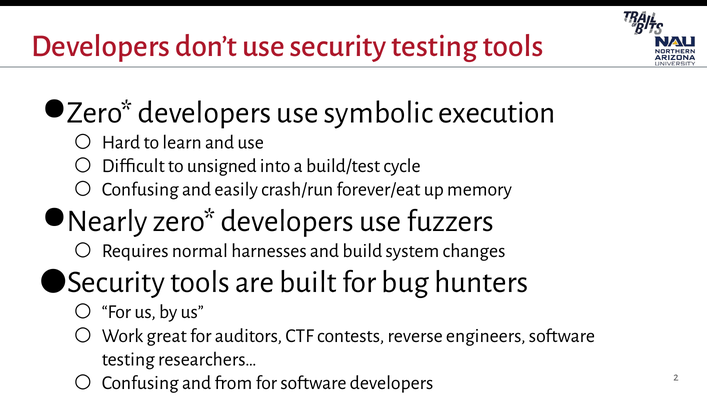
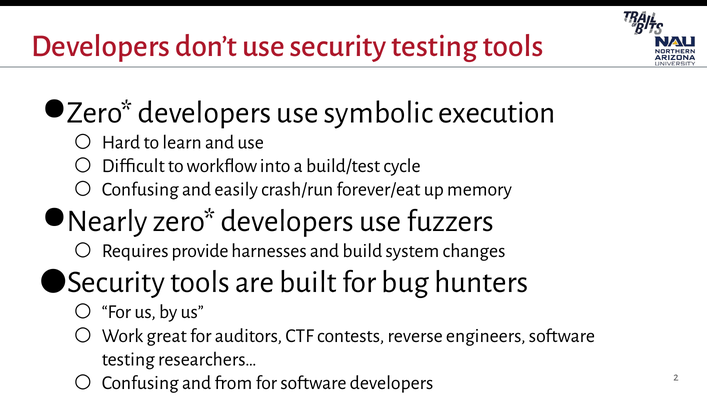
unsigned: unsigned -> workflow (222, 166)
normal: normal -> provide (200, 250)
